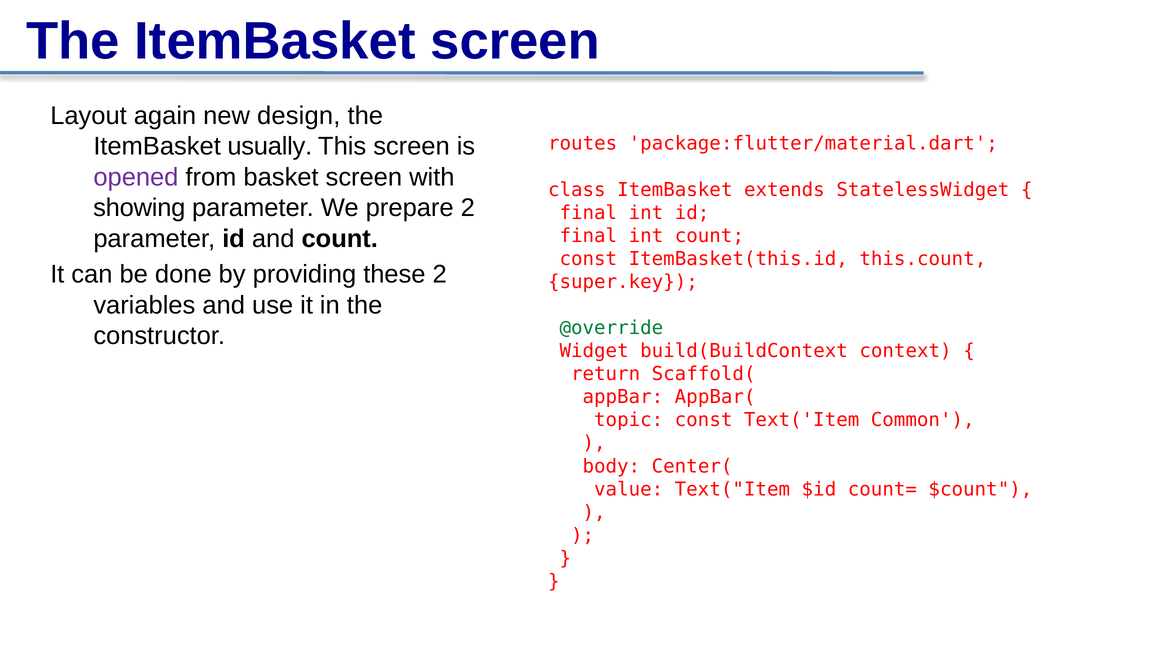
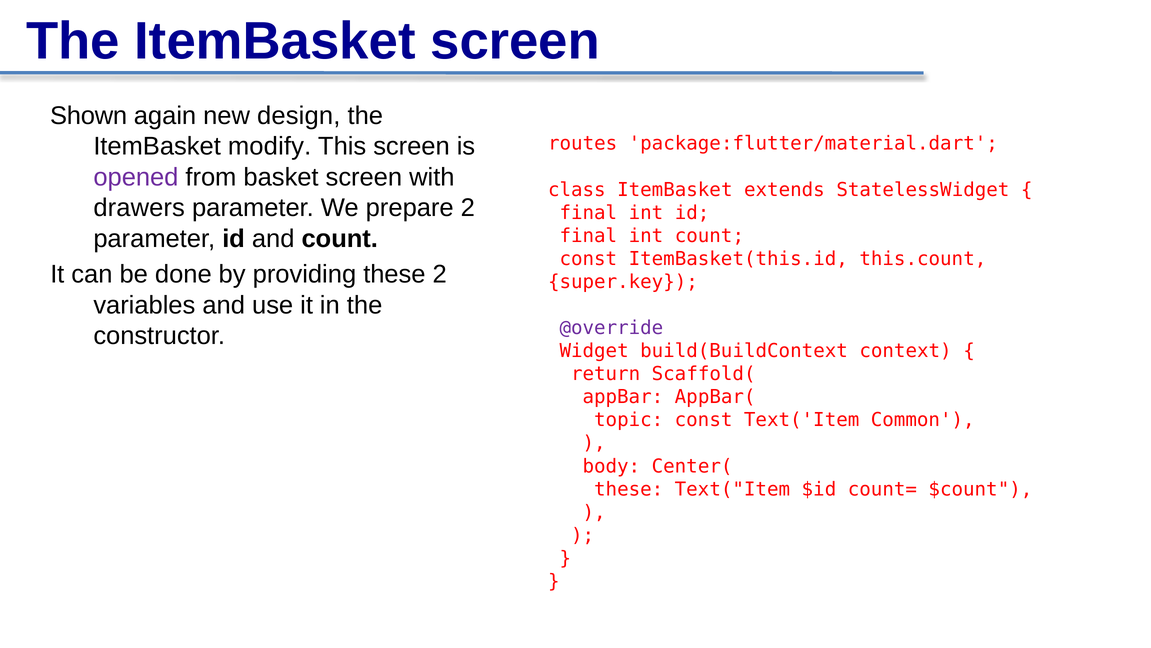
Layout: Layout -> Shown (89, 116)
usually: usually -> modify (270, 146)
showing: showing -> drawers (139, 208)
@override colour: green -> purple (611, 328)
value: value -> these (629, 489)
